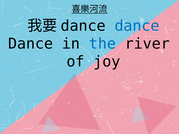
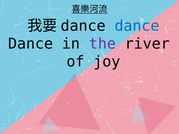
the colour: blue -> purple (102, 44)
